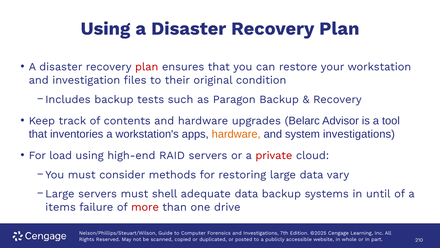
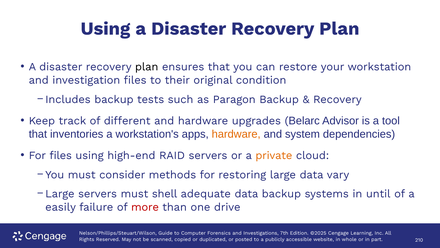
plan colour: red -> black (147, 67)
contents: contents -> different (127, 121)
system investigations: investigations -> dependencies (359, 134)
For load: load -> files (61, 155)
private colour: red -> orange (274, 155)
items: items -> easily (61, 207)
